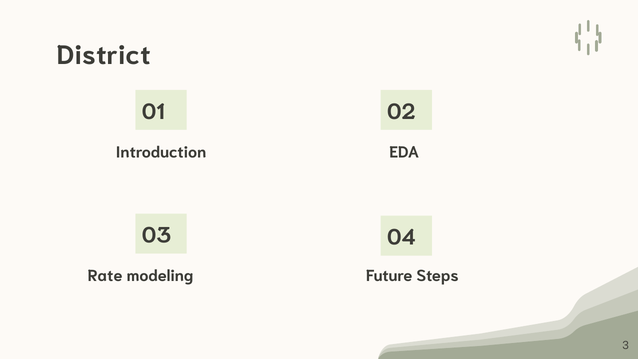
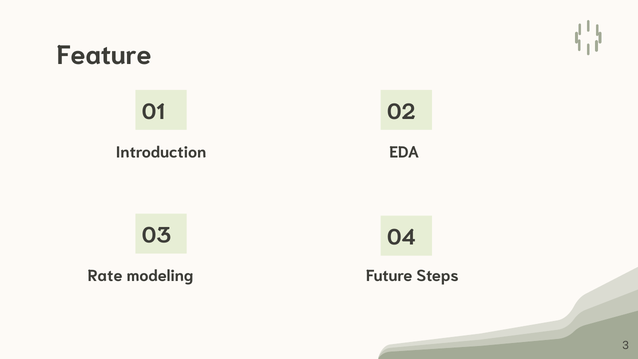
District: District -> Feature (104, 55)
